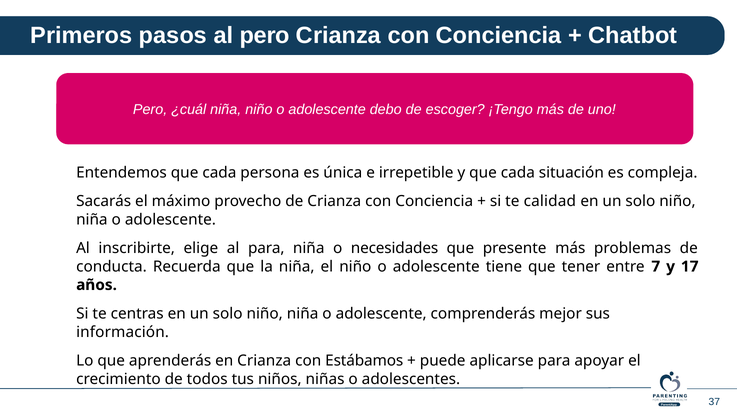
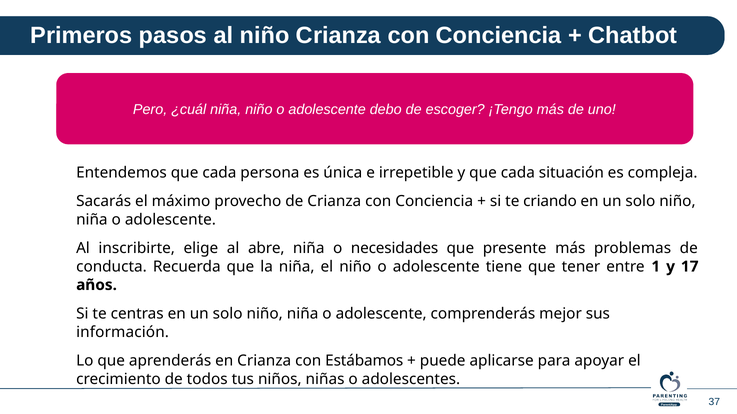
al pero: pero -> niño (265, 35)
calidad: calidad -> criando (550, 201)
al para: para -> abre (266, 248)
7: 7 -> 1 (656, 267)
